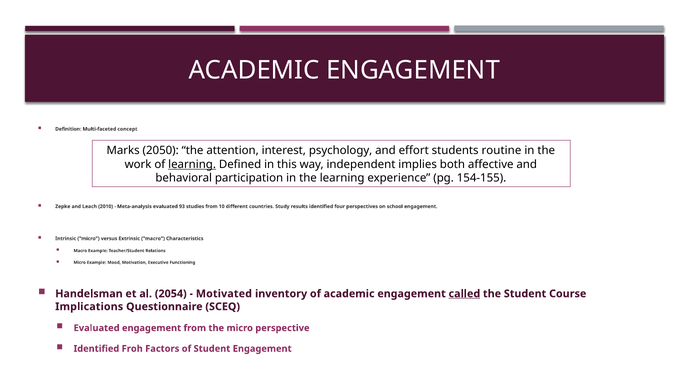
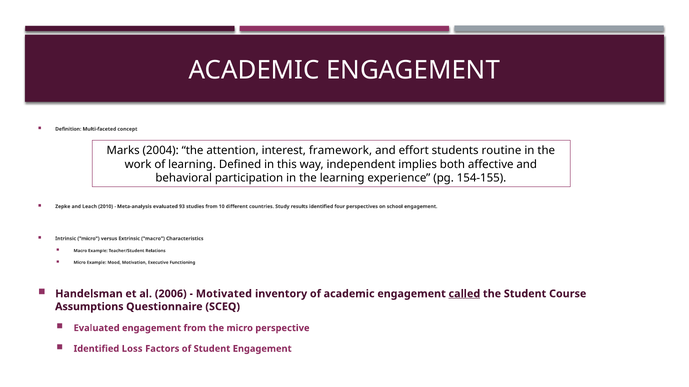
2050: 2050 -> 2004 (161, 151)
psychology: psychology -> framework (341, 151)
learning underline: present -> none (192, 165)
2054: 2054 -> 2006 (171, 294)
Implications: Implications -> Assumptions (89, 307)
Froh: Froh -> Loss (132, 349)
